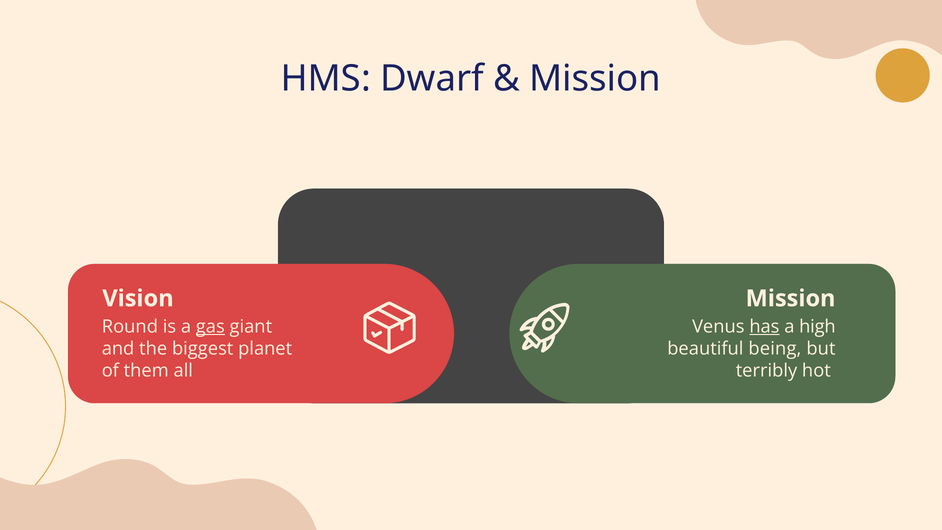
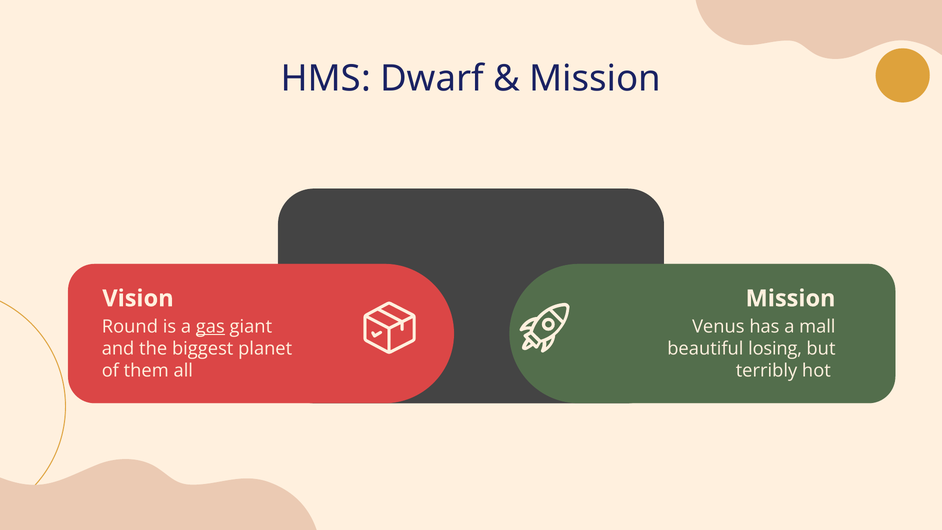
has underline: present -> none (764, 327)
high: high -> mall (817, 327)
being: being -> losing (775, 349)
